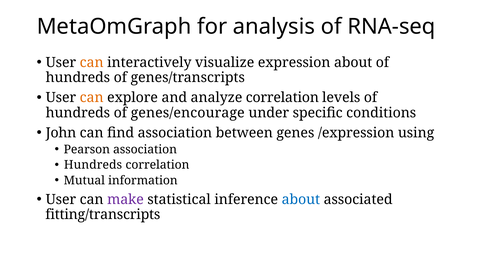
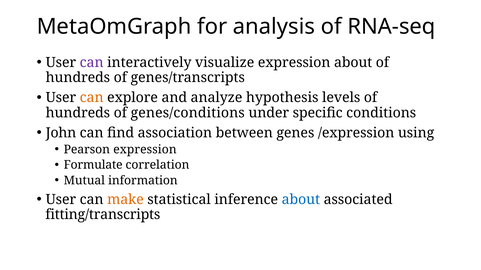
can colour: orange -> purple (92, 63)
analyze correlation: correlation -> hypothesis (282, 98)
genes/encourage: genes/encourage -> genes/conditions (188, 113)
Pearson association: association -> expression (145, 150)
Hundreds: Hundreds -> Formulate (93, 165)
make colour: purple -> orange (125, 200)
